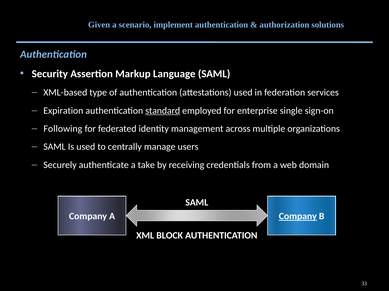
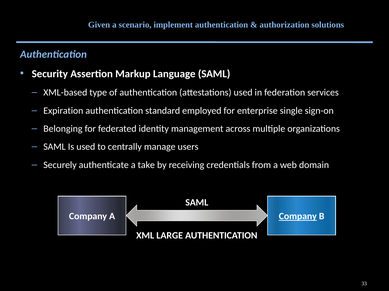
standard underline: present -> none (163, 111)
Following: Following -> Belonging (63, 129)
BLOCK: BLOCK -> LARGE (170, 236)
